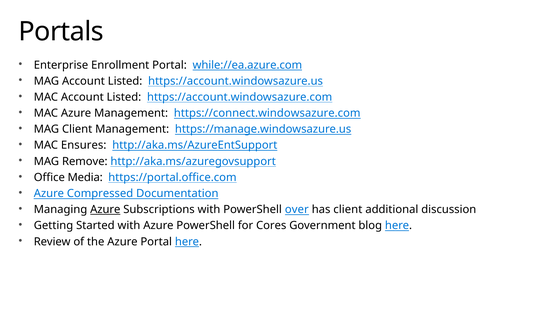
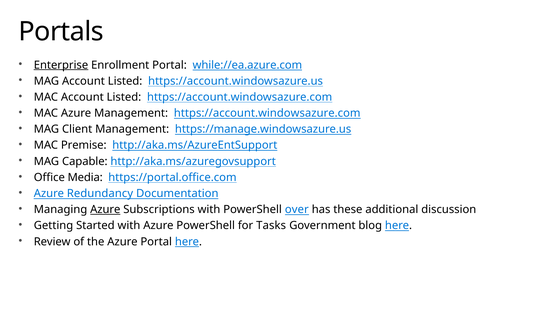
Enterprise underline: none -> present (61, 65)
Management https://connect.windowsazure.com: https://connect.windowsazure.com -> https://account.windowsazure.com (267, 113)
Ensures: Ensures -> Premise (84, 145)
Remove: Remove -> Capable (85, 162)
Compressed: Compressed -> Redundancy (100, 194)
has client: client -> these (348, 210)
Cores: Cores -> Tasks (271, 226)
